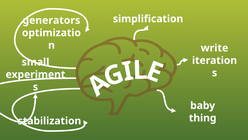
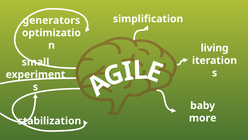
write: write -> living (215, 48)
thing: thing -> more (203, 118)
